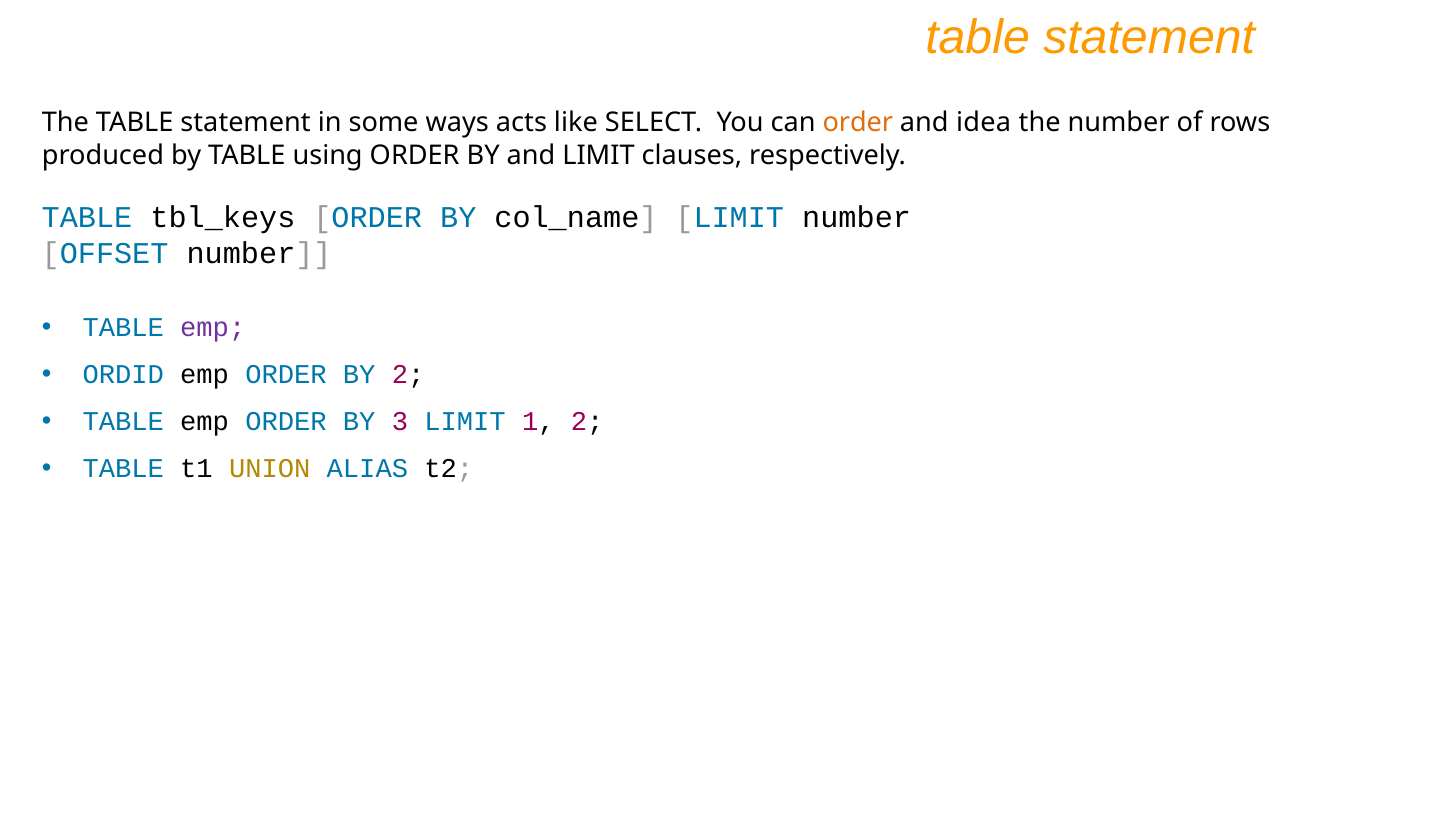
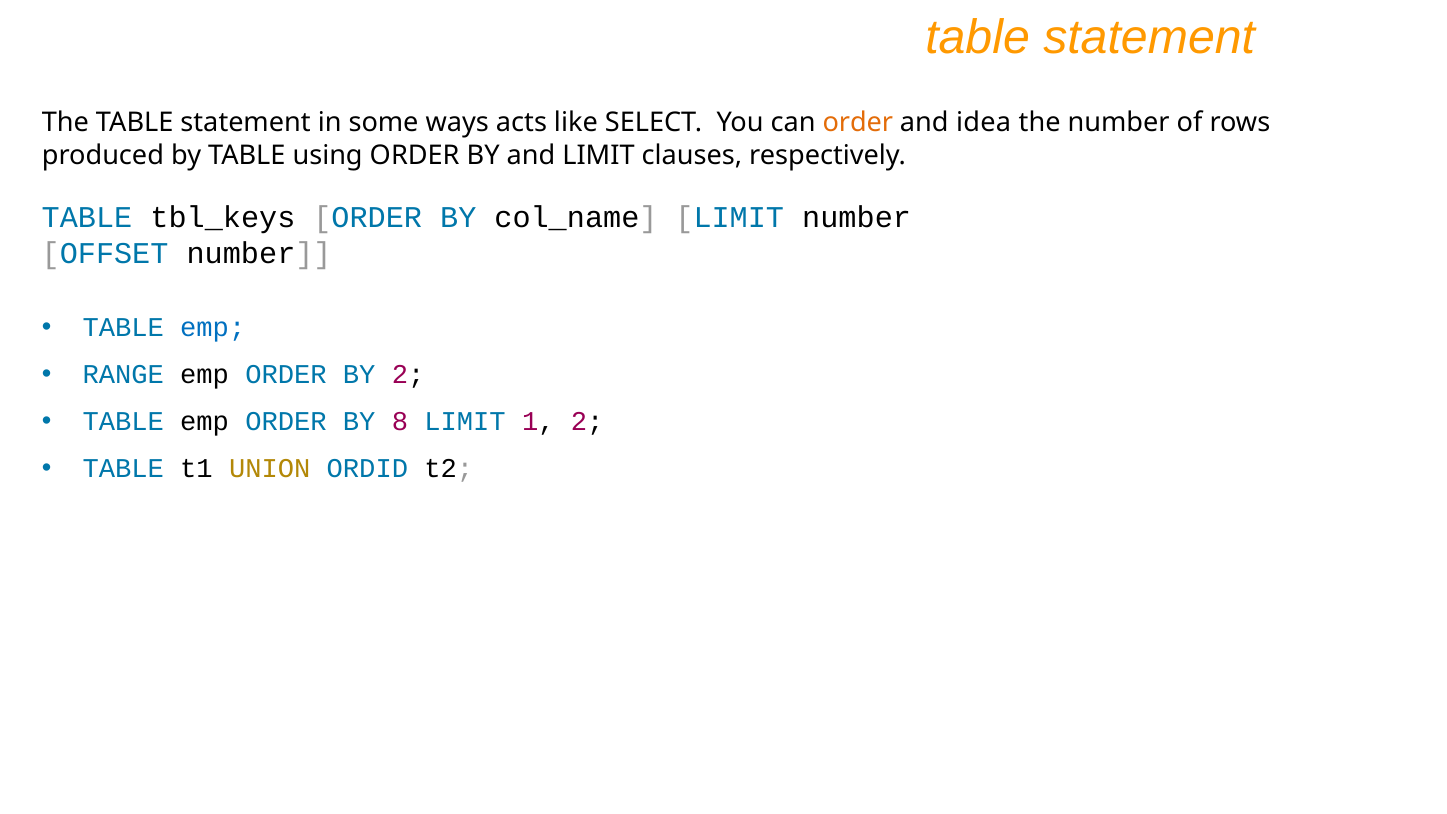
emp colour: purple -> blue (213, 328)
ORDID: ORDID -> RANGE (123, 375)
3: 3 -> 8 (400, 422)
ALIAS: ALIAS -> ORDID (367, 469)
